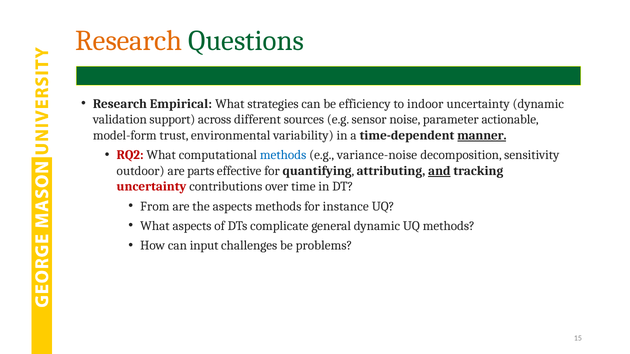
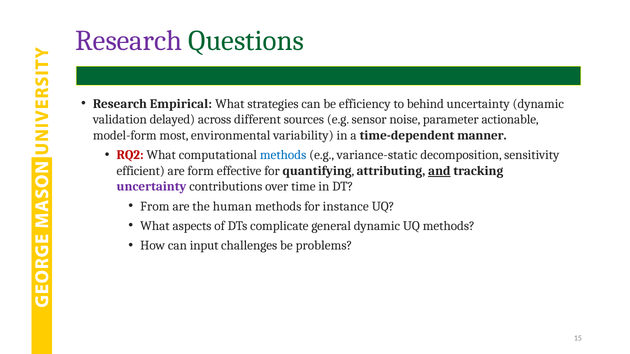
Research colour: orange -> purple (129, 41)
indoor: indoor -> behind (425, 104)
support: support -> delayed (172, 120)
trust: trust -> most (174, 135)
manner underline: present -> none (482, 135)
variance-noise: variance-noise -> variance-static (377, 155)
outdoor: outdoor -> efficient (141, 171)
parts: parts -> form (201, 171)
uncertainty colour: red -> purple (152, 187)
the aspects: aspects -> human (232, 206)
